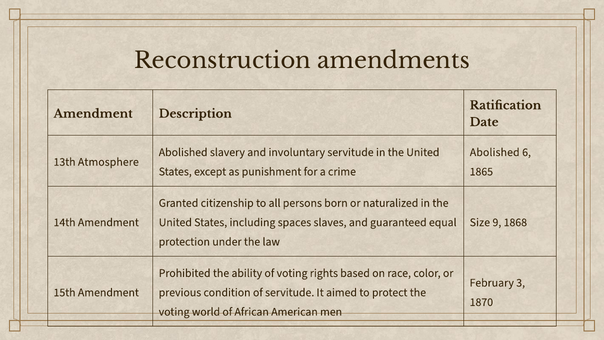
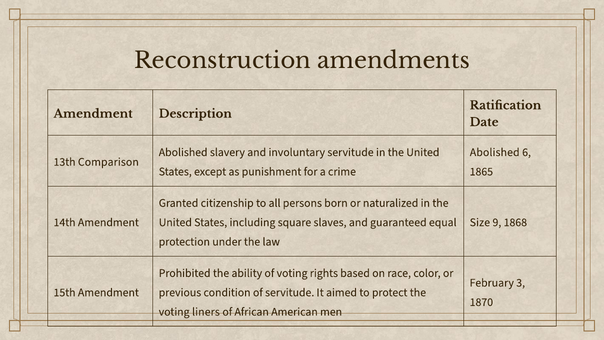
Atmosphere: Atmosphere -> Comparison (108, 162)
spaces: spaces -> square (294, 222)
world: world -> liners (206, 312)
